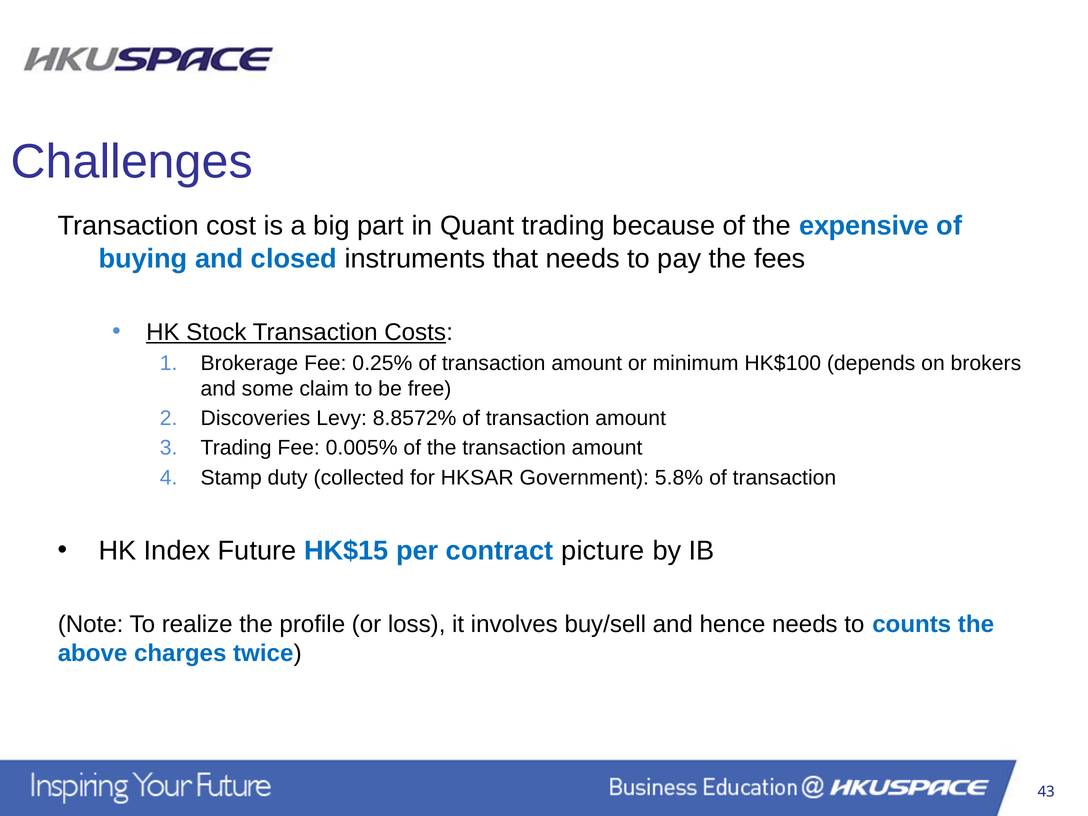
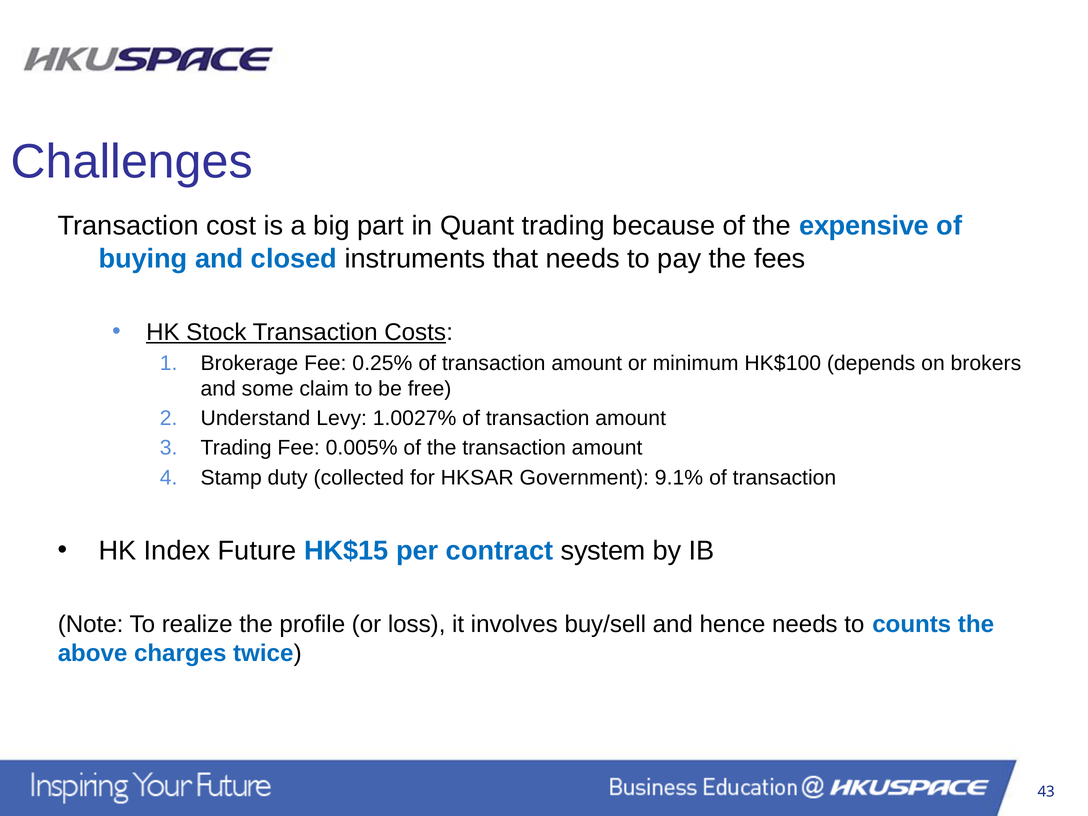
Discoveries: Discoveries -> Understand (255, 418)
8.8572%: 8.8572% -> 1.0027% (415, 418)
5.8%: 5.8% -> 9.1% (679, 478)
picture: picture -> system (603, 551)
